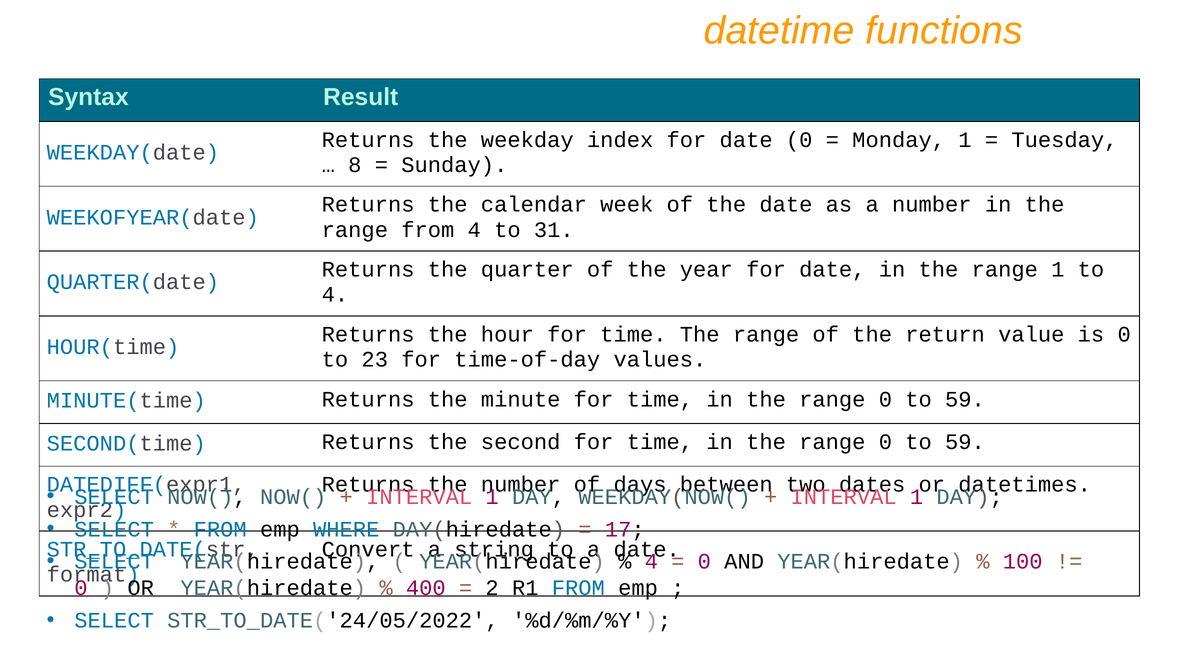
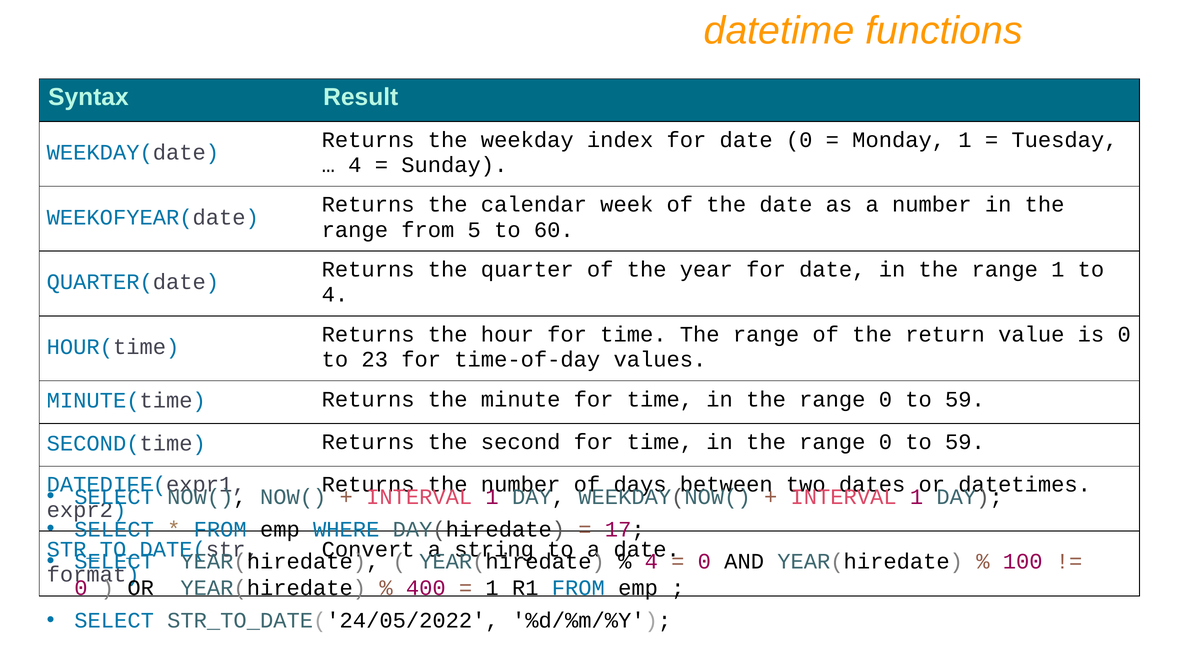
8: 8 -> 4 (355, 165)
from 4: 4 -> 5 (474, 230)
31: 31 -> 60 (554, 230)
2: 2 -> 1 (492, 588)
